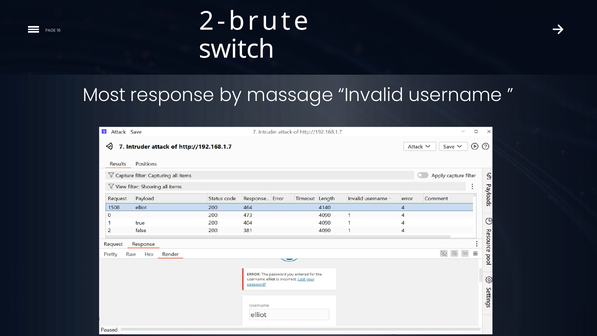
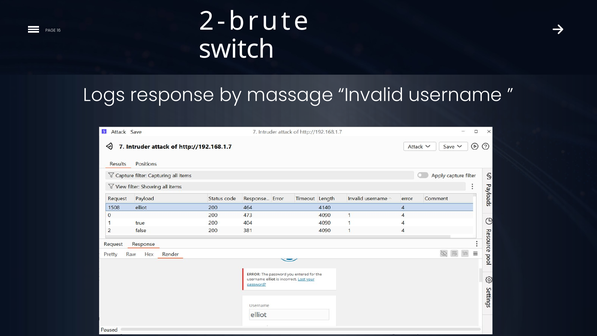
Most: Most -> Logs (104, 95)
